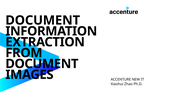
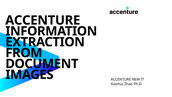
DOCUMENT: DOCUMENT -> ACCENTURE (43, 20)
